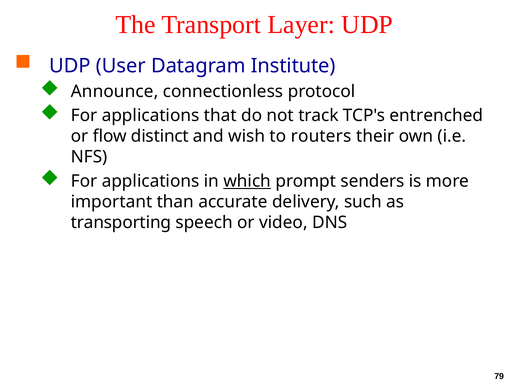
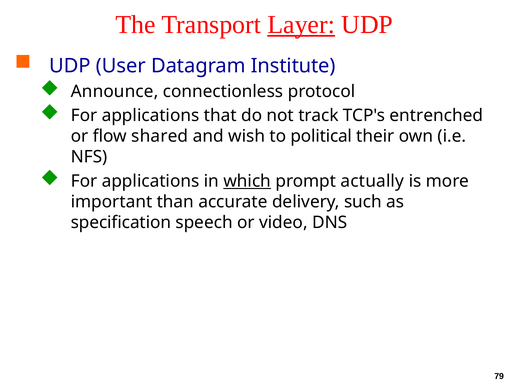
Layer underline: none -> present (301, 25)
distinct: distinct -> shared (160, 136)
routers: routers -> political (321, 136)
senders: senders -> actually (372, 181)
transporting: transporting -> specification (121, 222)
